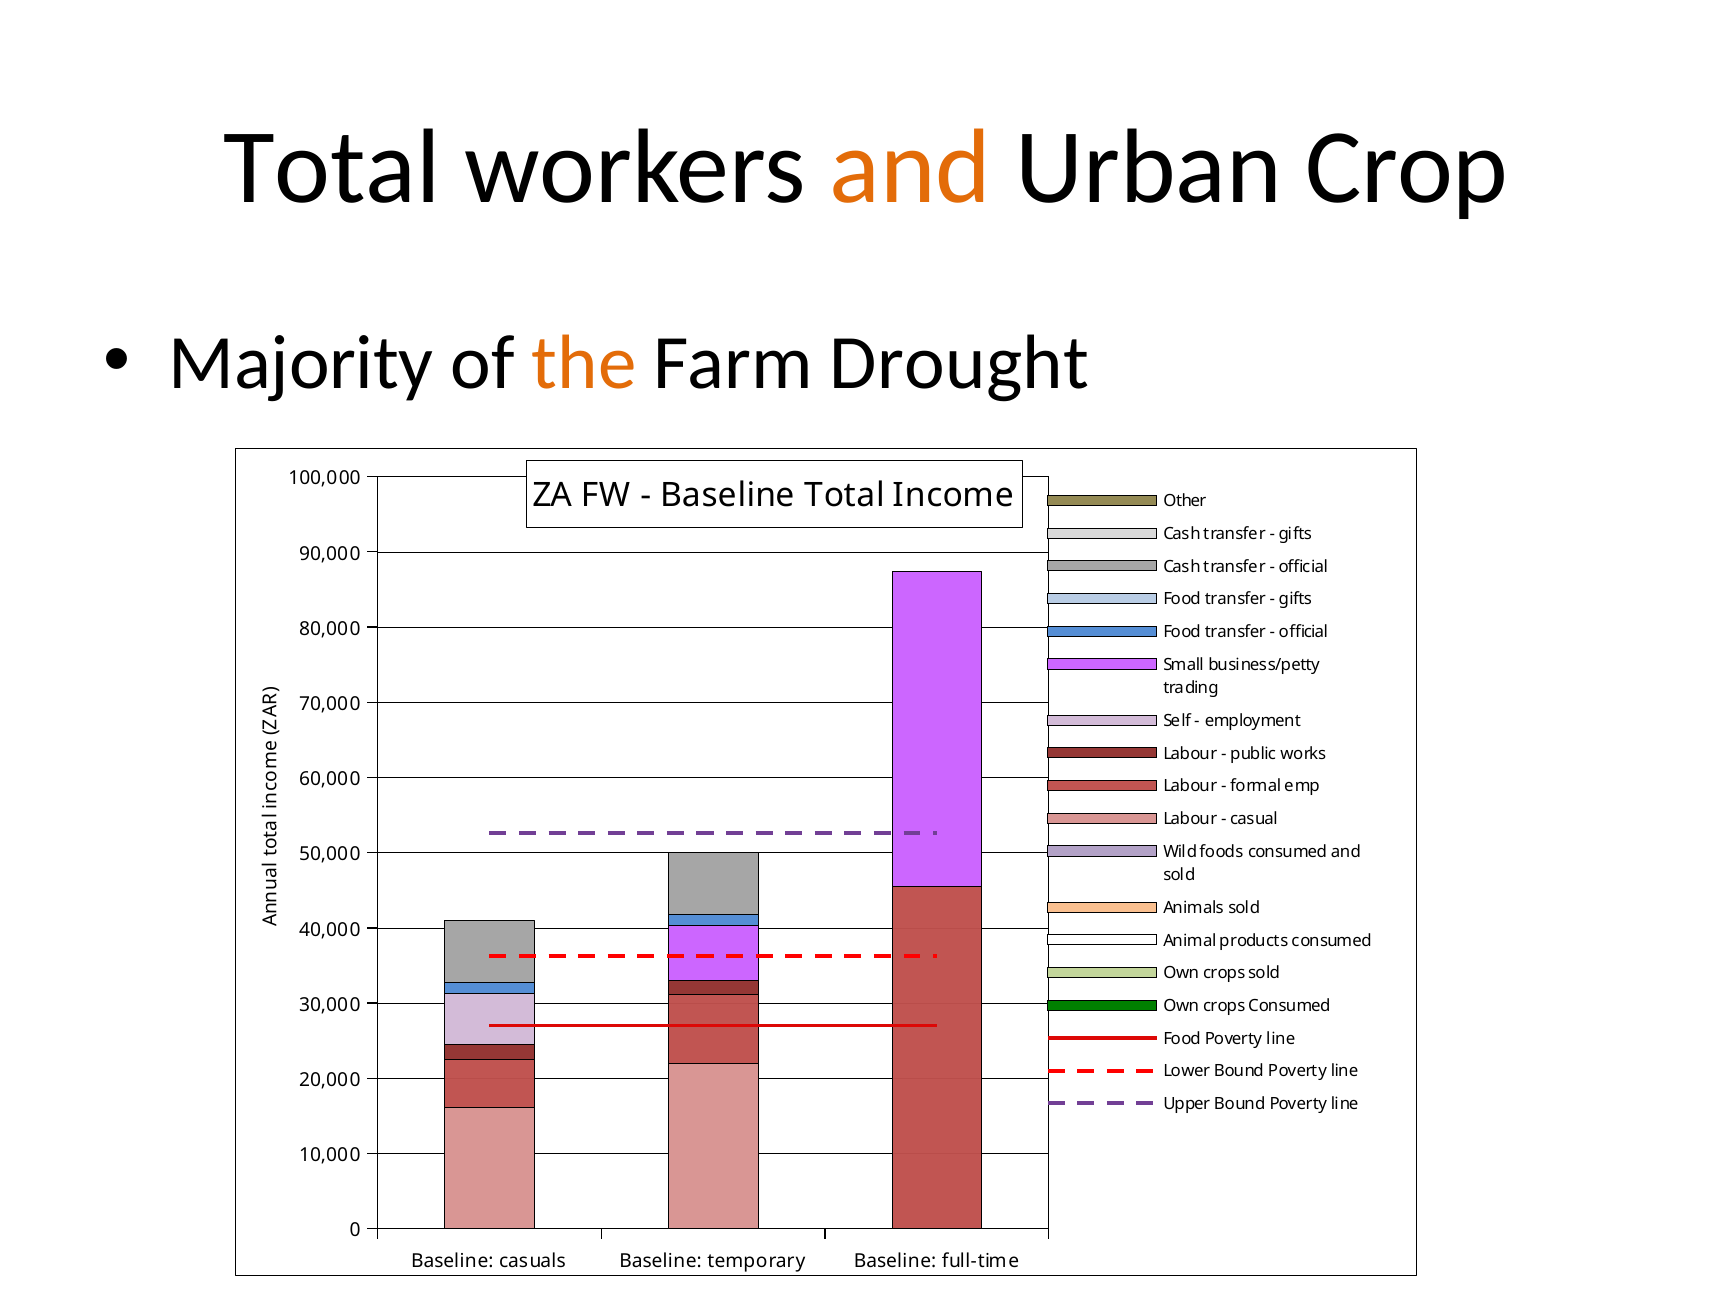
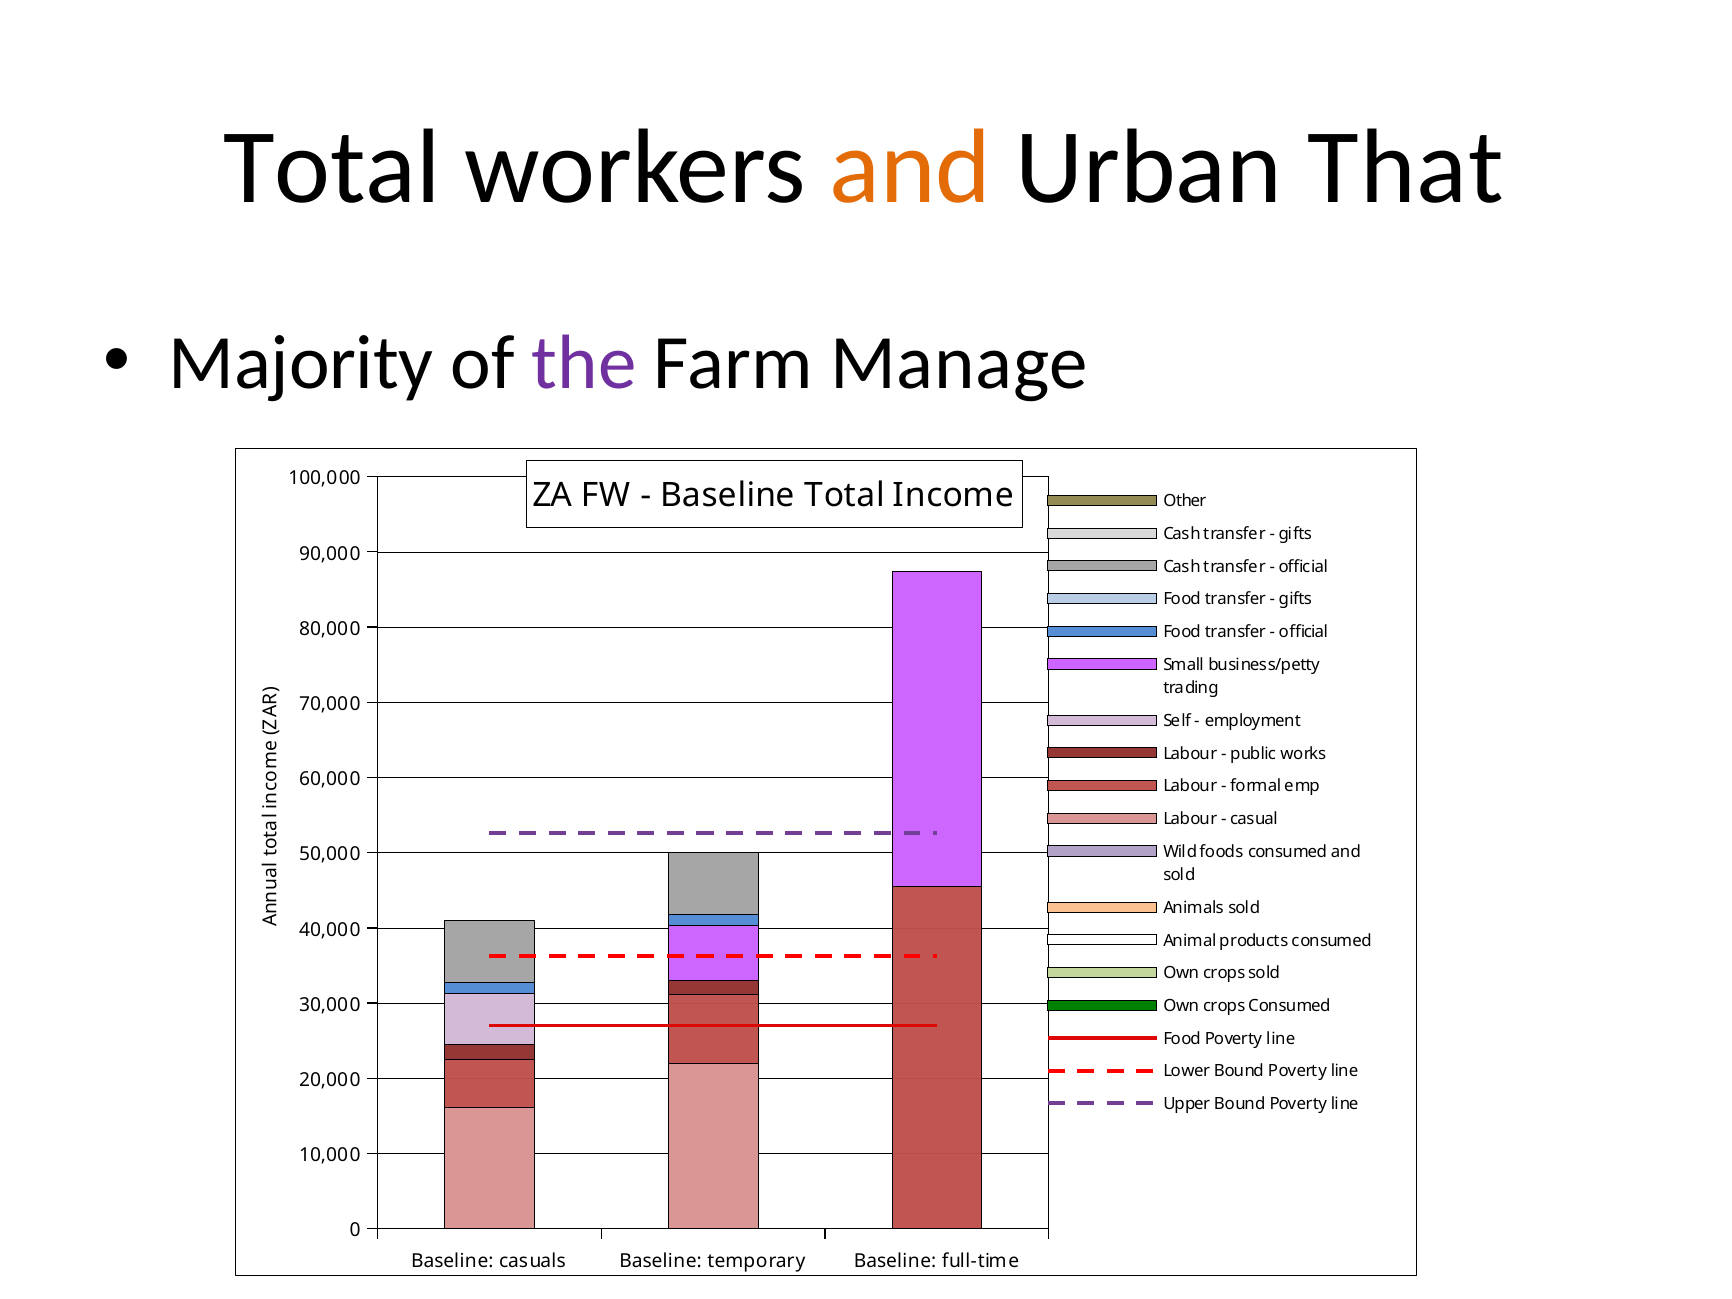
Crop: Crop -> That (1406, 168)
the colour: orange -> purple (584, 363)
Drought: Drought -> Manage (959, 363)
